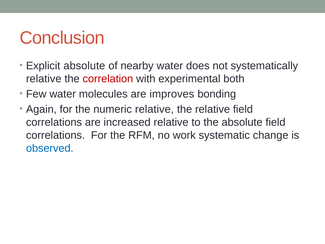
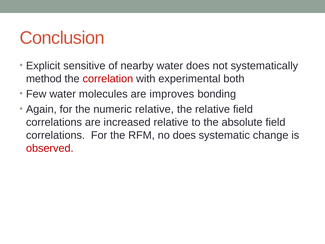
Explicit absolute: absolute -> sensitive (84, 66)
relative: relative -> method (44, 79)
no work: work -> does (184, 135)
observed colour: blue -> red (50, 148)
